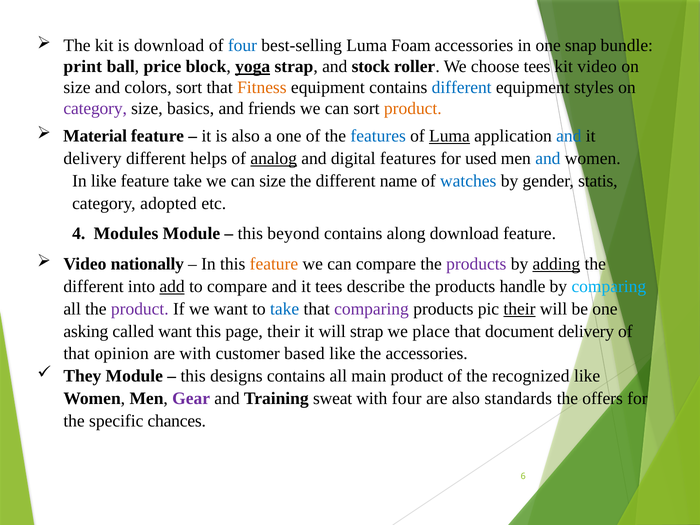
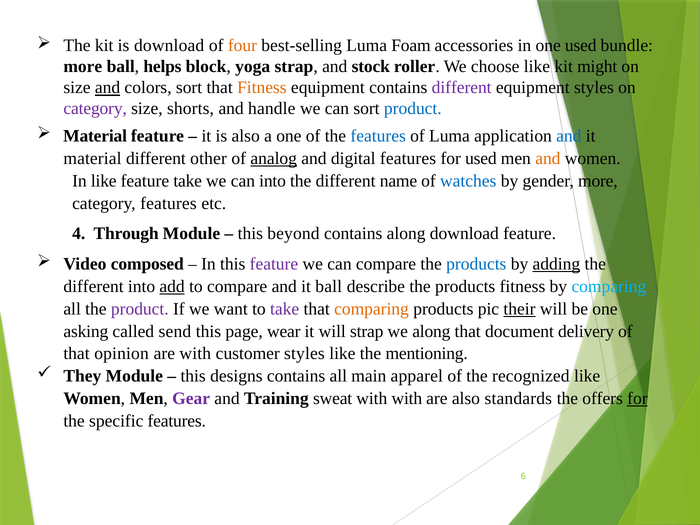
four colour: blue -> orange (242, 46)
one snap: snap -> used (581, 46)
print: print -> more (83, 67)
price: price -> helps (162, 67)
yoga underline: present -> none (253, 67)
choose tees: tees -> like (537, 67)
kit video: video -> might (597, 67)
and underline: none -> present (108, 88)
different colour: blue -> purple (462, 88)
basics: basics -> shorts (191, 109)
friends: friends -> handle (272, 109)
product colour: orange -> blue (413, 109)
Luma underline: present -> none (449, 136)
delivery: delivery -> material (92, 158)
helps: helps -> other (209, 158)
and colour: blue -> orange (548, 158)
can size: size -> into (273, 181)
gender statis: statis -> more (598, 181)
category adopted: adopted -> features (168, 203)
Modules: Modules -> Through (126, 234)
nationally: nationally -> composed (147, 264)
feature colour: orange -> purple (274, 264)
products colour: purple -> blue (476, 264)
it tees: tees -> ball (329, 286)
products handle: handle -> fitness (522, 286)
take colour: blue -> purple (285, 309)
comparing colour: purple -> orange (372, 309)
called want: want -> send (175, 331)
page their: their -> wear (284, 331)
we place: place -> along (431, 331)
customer based: based -> styles (304, 354)
the accessories: accessories -> mentioning (427, 354)
main product: product -> apparel (417, 376)
with four: four -> with (407, 399)
for underline: none -> present (637, 399)
specific chances: chances -> features (177, 421)
